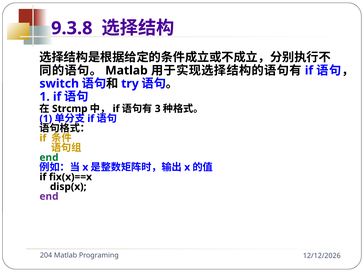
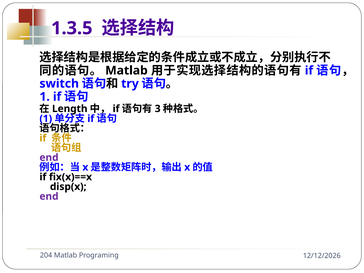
9.3.8: 9.3.8 -> 1.3.5 (72, 28)
Strcmp: Strcmp -> Length (70, 109)
end colour: green -> purple (49, 158)
